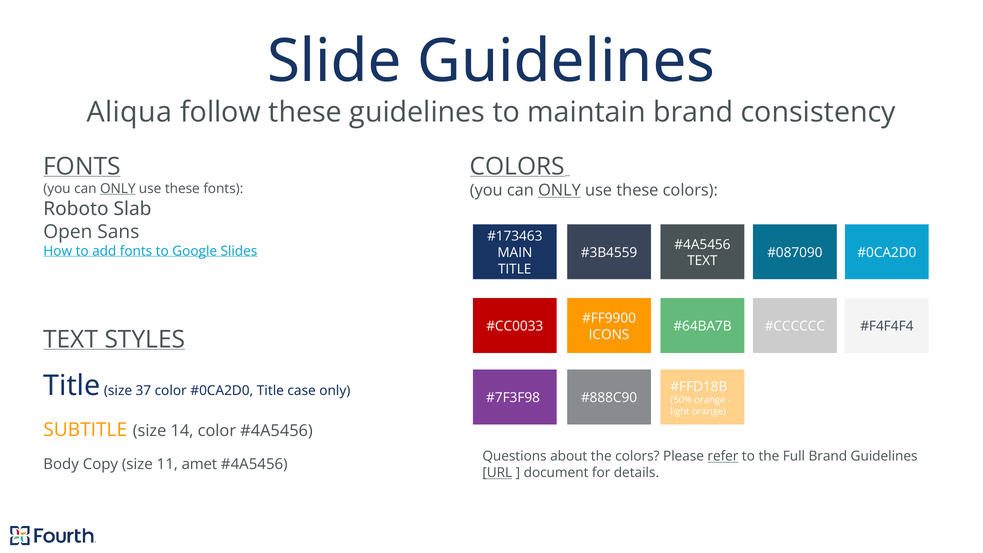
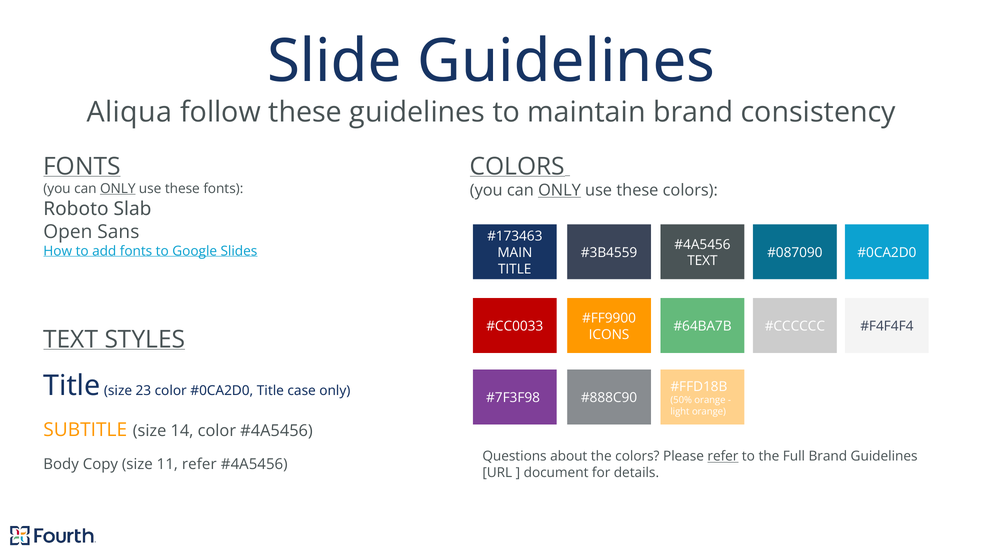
37: 37 -> 23 (143, 391)
11 amet: amet -> refer (199, 464)
URL underline: present -> none (497, 473)
